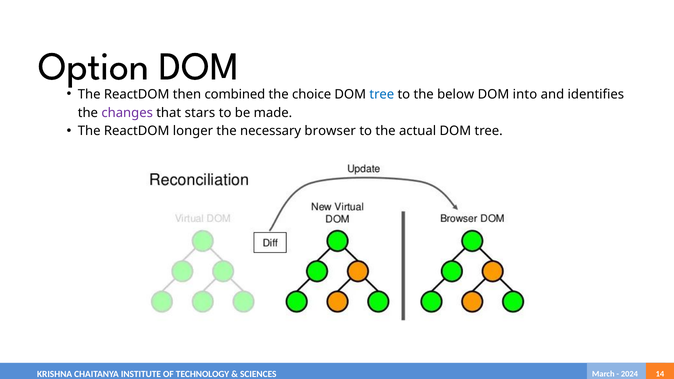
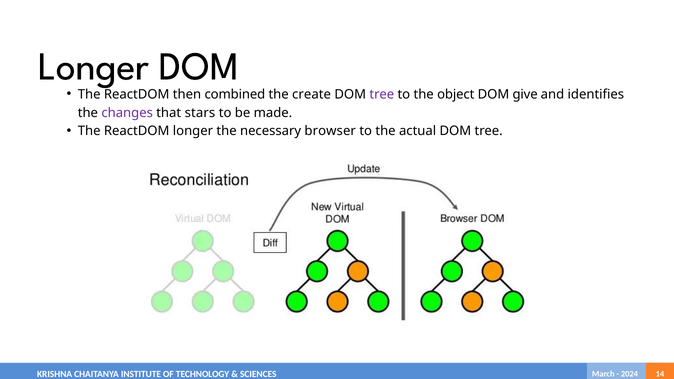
Option: Option -> Longer (93, 66)
choice: choice -> create (312, 94)
tree colour: blue -> purple (382, 94)
below: below -> object (456, 94)
into: into -> give (525, 94)
